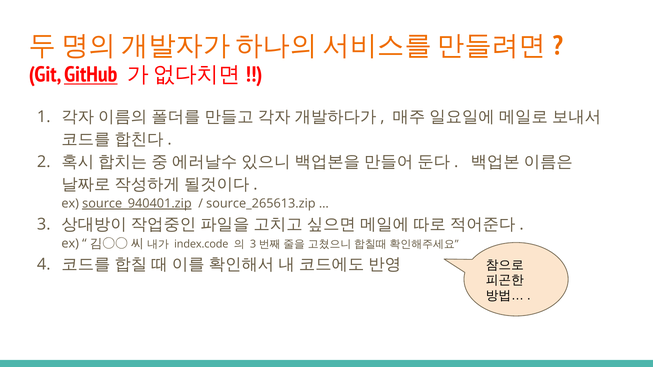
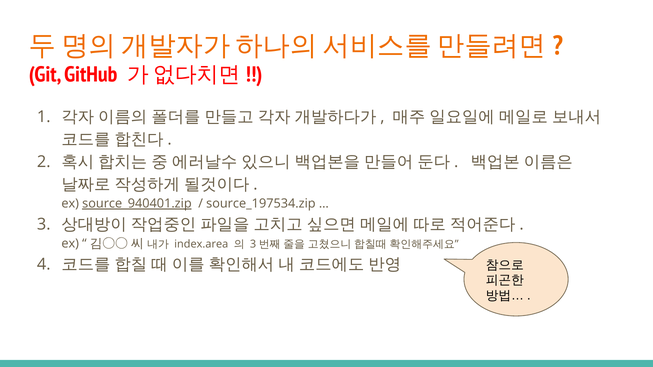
GitHub underline: present -> none (91, 75)
source_265613.zip: source_265613.zip -> source_197534.zip (261, 204)
index.code: index.code -> index.area (201, 244)
